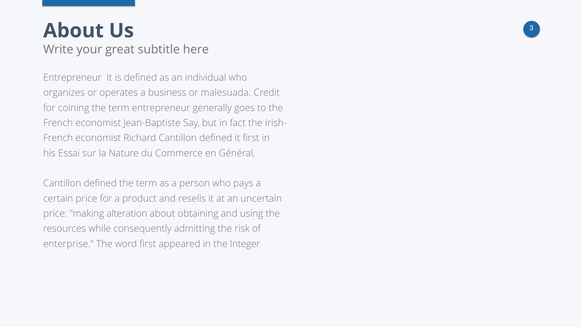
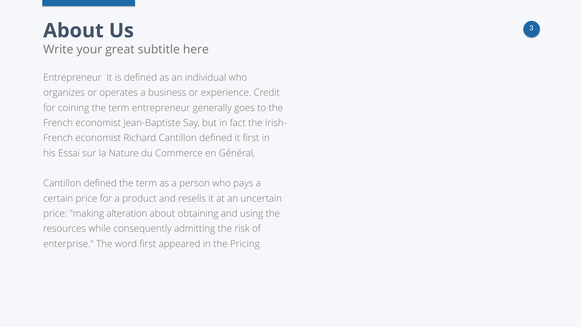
malesuada: malesuada -> experience (226, 93)
Integer: Integer -> Pricing (245, 244)
